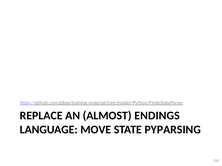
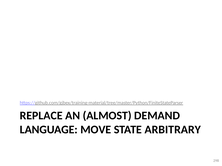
ENDINGS: ENDINGS -> DEMAND (157, 116)
PYPARSING: PYPARSING -> ARBITRARY (173, 130)
